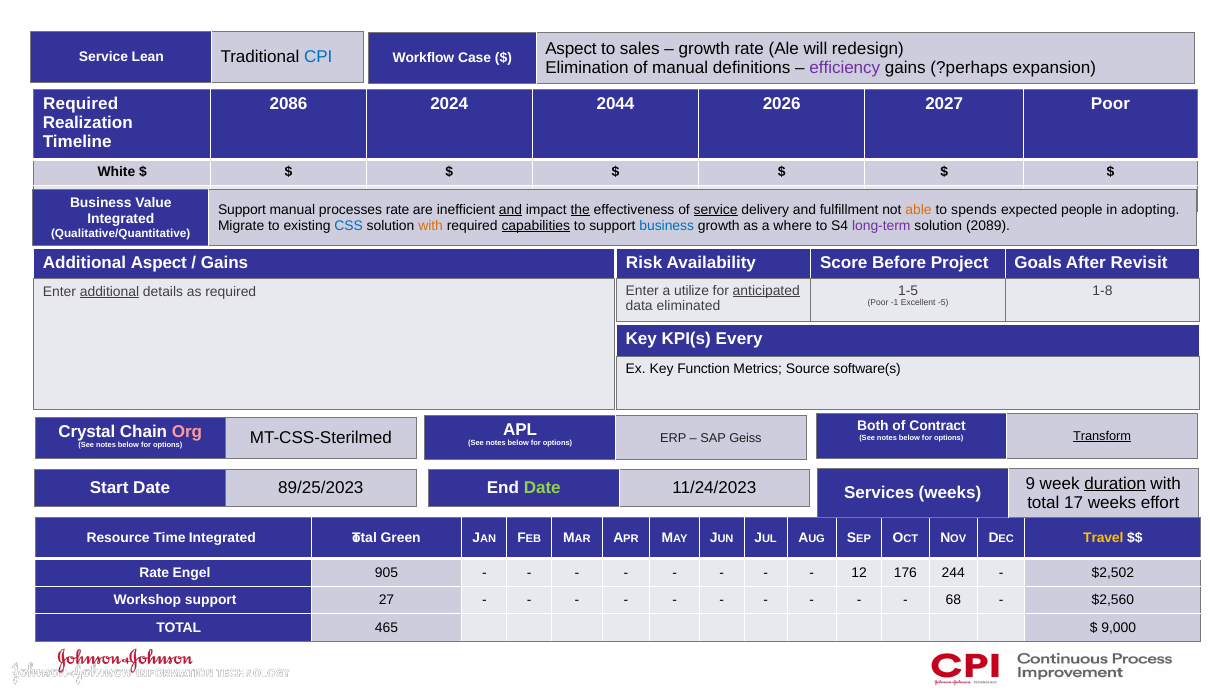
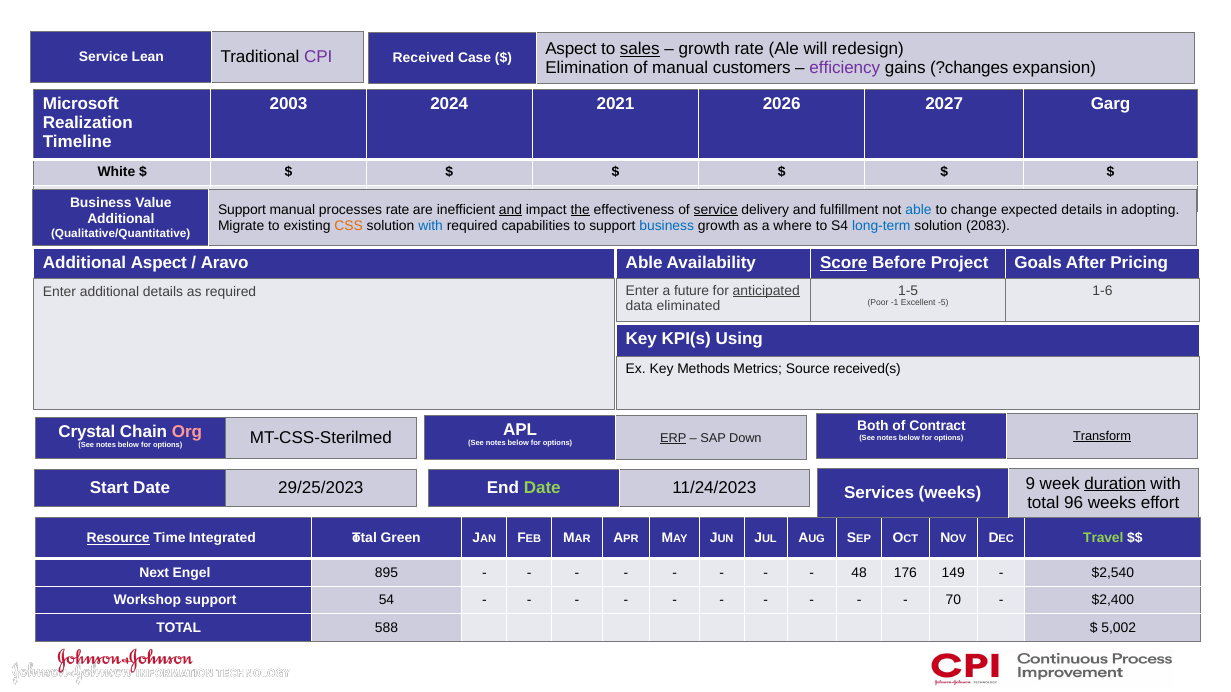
sales underline: none -> present (640, 49)
CPI colour: blue -> purple (318, 57)
Workflow: Workflow -> Received (423, 58)
definitions: definitions -> customers (752, 68)
?perhaps: ?perhaps -> ?changes (969, 68)
Required: Required -> Microsoft (81, 104)
2086: 2086 -> 2003 (289, 104)
2044: 2044 -> 2021 (616, 104)
2027 Poor: Poor -> Garg (1111, 104)
able colour: orange -> blue (919, 210)
spends: spends -> change (974, 210)
expected people: people -> details (1082, 210)
Integrated: Integrated -> Additional (121, 219)
CSS colour: blue -> orange (349, 226)
with colour: orange -> blue (431, 226)
capabilities underline: present -> none (536, 226)
long-term colour: purple -> blue (881, 226)
2089: 2089 -> 2083 (988, 226)
Gains: Gains -> Aravo (225, 263)
Risk: Risk -> Able (644, 263)
Score underline: none -> present (844, 263)
Revisit: Revisit -> Pricing (1139, 263)
utilize: utilize -> future (692, 291)
1-8: 1-8 -> 1-6 (1102, 291)
additional underline: present -> none (110, 292)
Every: Every -> Using (739, 339)
Function: Function -> Methods (704, 369)
software(s: software(s -> received(s (867, 369)
ERP underline: none -> present (673, 438)
Geiss: Geiss -> Down (745, 438)
89/25/2023: 89/25/2023 -> 29/25/2023 (321, 488)
17: 17 -> 96 (1074, 503)
Resource underline: none -> present (118, 538)
Travel colour: yellow -> light green (1103, 538)
Rate: Rate -> Next (154, 573)
905: 905 -> 895 (387, 573)
12: 12 -> 48 (859, 573)
244: 244 -> 149 (953, 573)
$2,502: $2,502 -> $2,540 (1113, 573)
27: 27 -> 54 (387, 601)
68: 68 -> 70 (953, 601)
$2,560: $2,560 -> $2,400 (1113, 601)
465: 465 -> 588 (387, 628)
9,000: 9,000 -> 5,002 (1119, 628)
